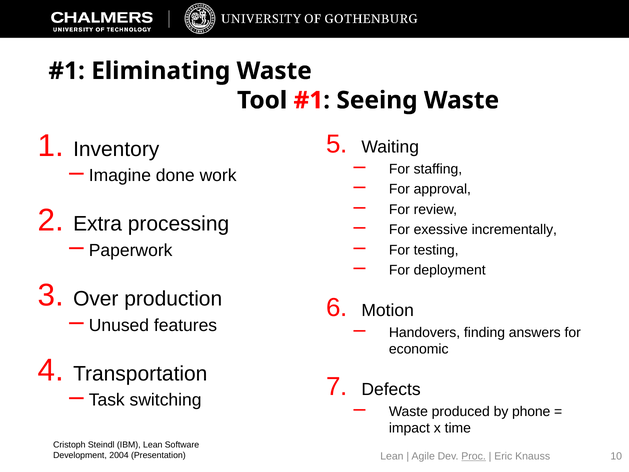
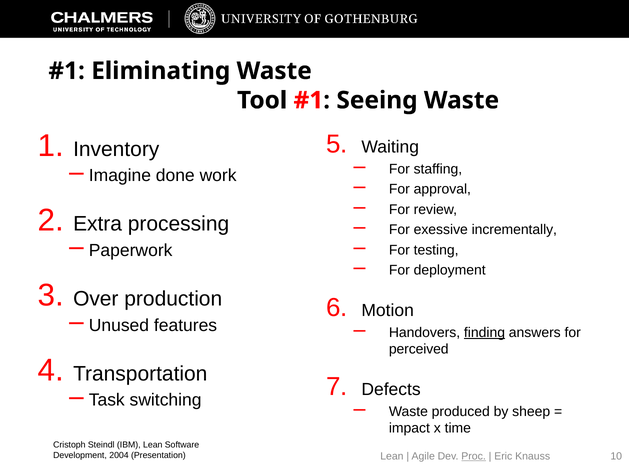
finding underline: none -> present (485, 332)
economic: economic -> perceived (419, 349)
phone: phone -> sheep (531, 411)
